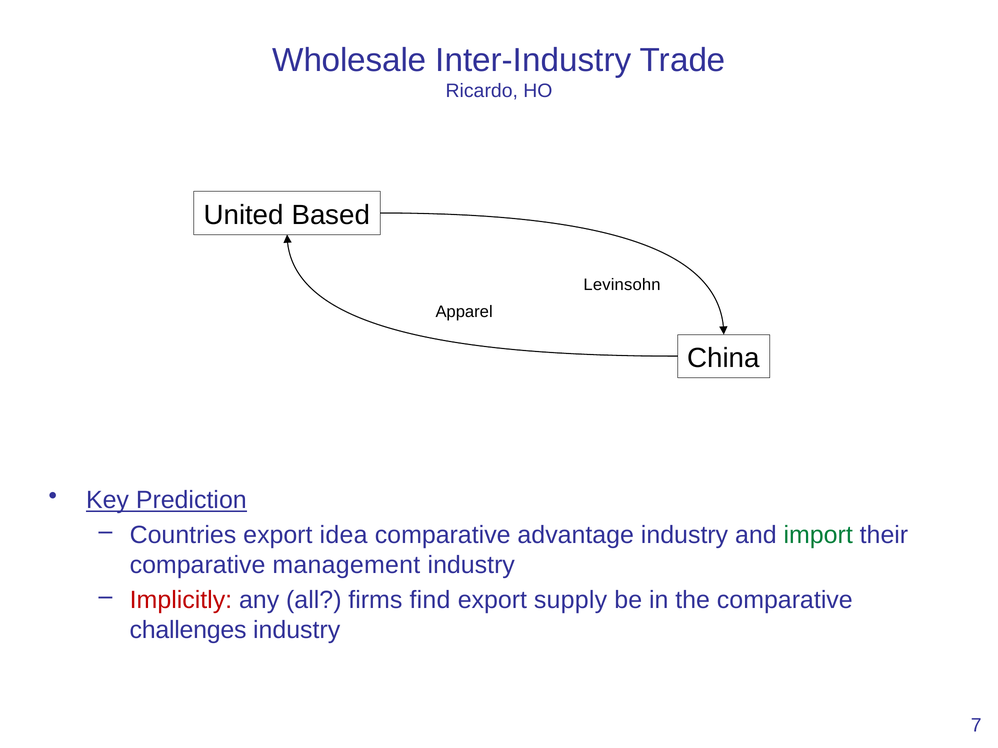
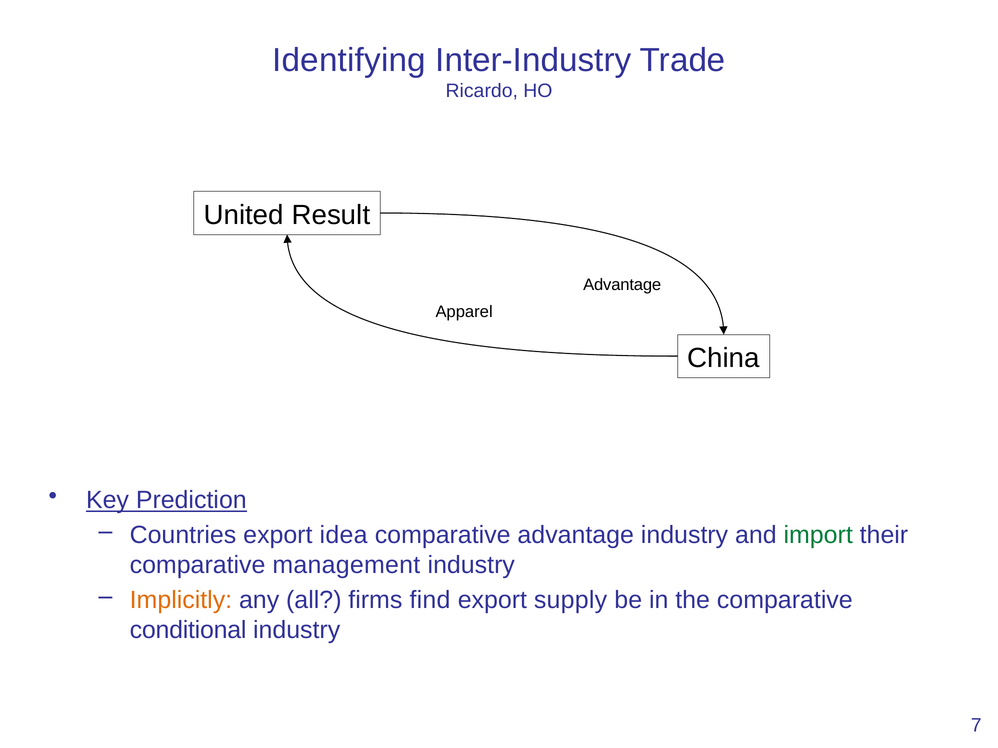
Wholesale: Wholesale -> Identifying (349, 60)
Based: Based -> Result (331, 215)
Levinsohn: Levinsohn -> Advantage (622, 285)
Implicitly colour: red -> orange (181, 600)
challenges: challenges -> conditional (188, 630)
